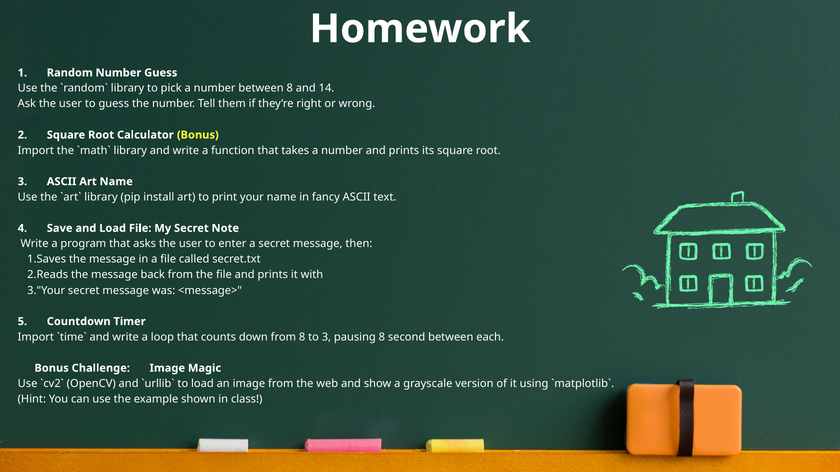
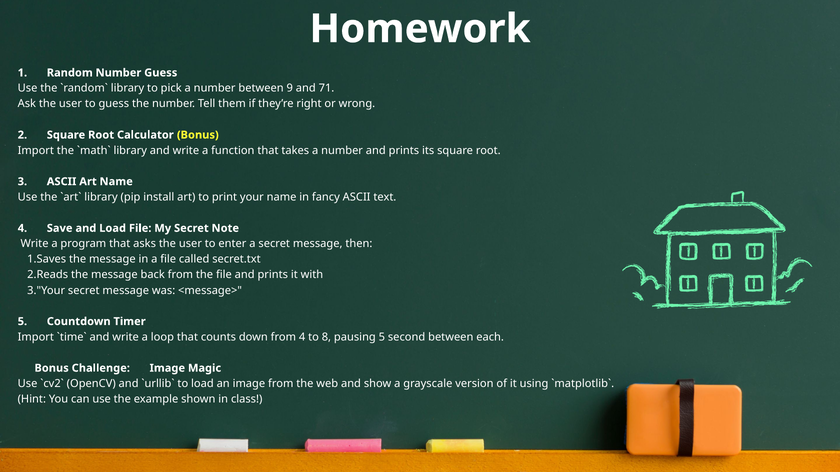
between 8: 8 -> 9 (290, 88)
14: 14 -> 71 (326, 88)
from 8: 8 -> 4 (302, 337)
to 3: 3 -> 8 (326, 337)
pausing 8: 8 -> 5 (382, 337)
